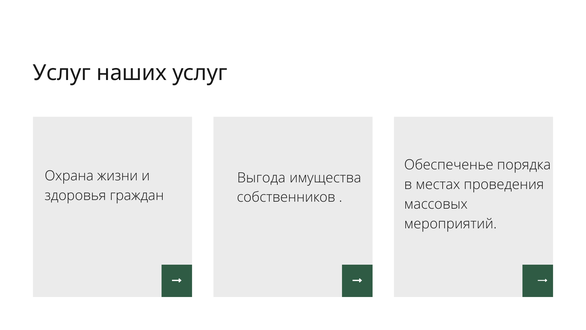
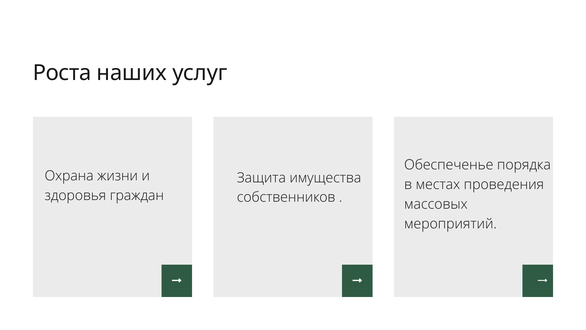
Услуг: Услуг -> Роста (62, 73)
Выгода: Выгода -> Защита (261, 178)
